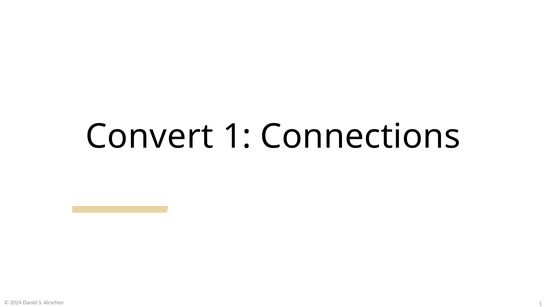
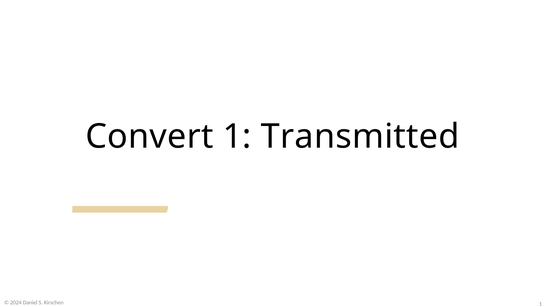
Connections: Connections -> Transmitted (360, 136)
